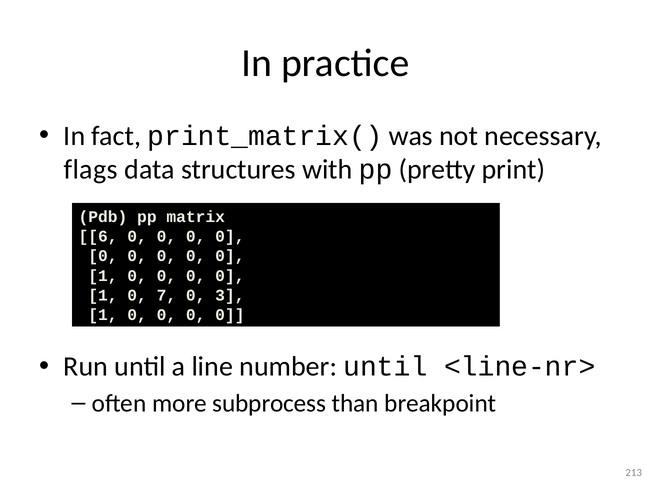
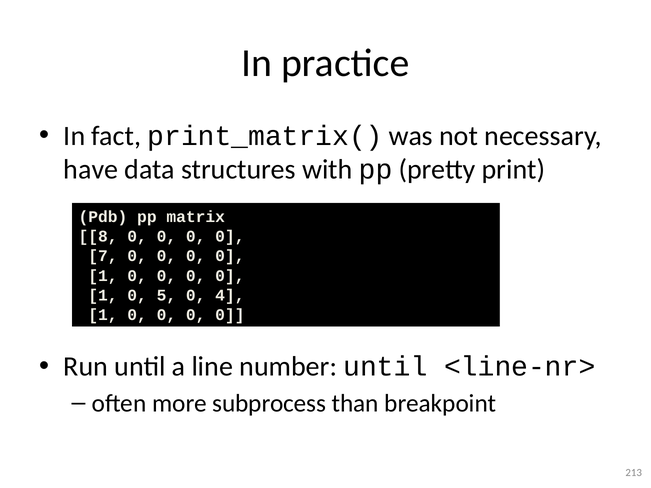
flags: flags -> have (91, 170)
6: 6 -> 8 (98, 237)
0: 0 -> 7 (103, 256)
7: 7 -> 5 (166, 295)
3: 3 -> 4 (230, 295)
